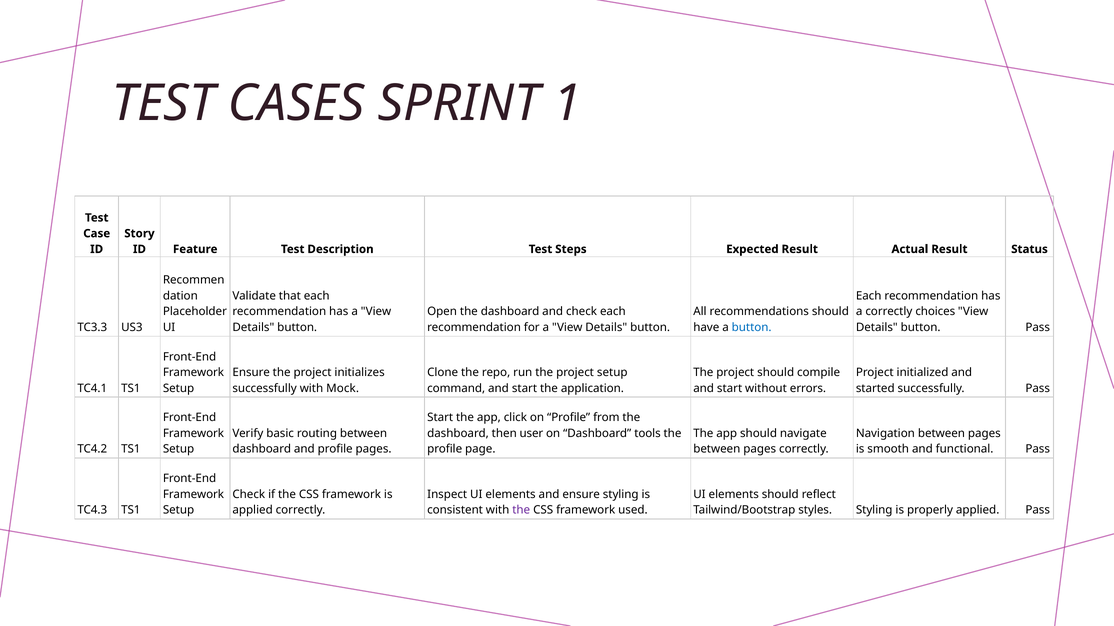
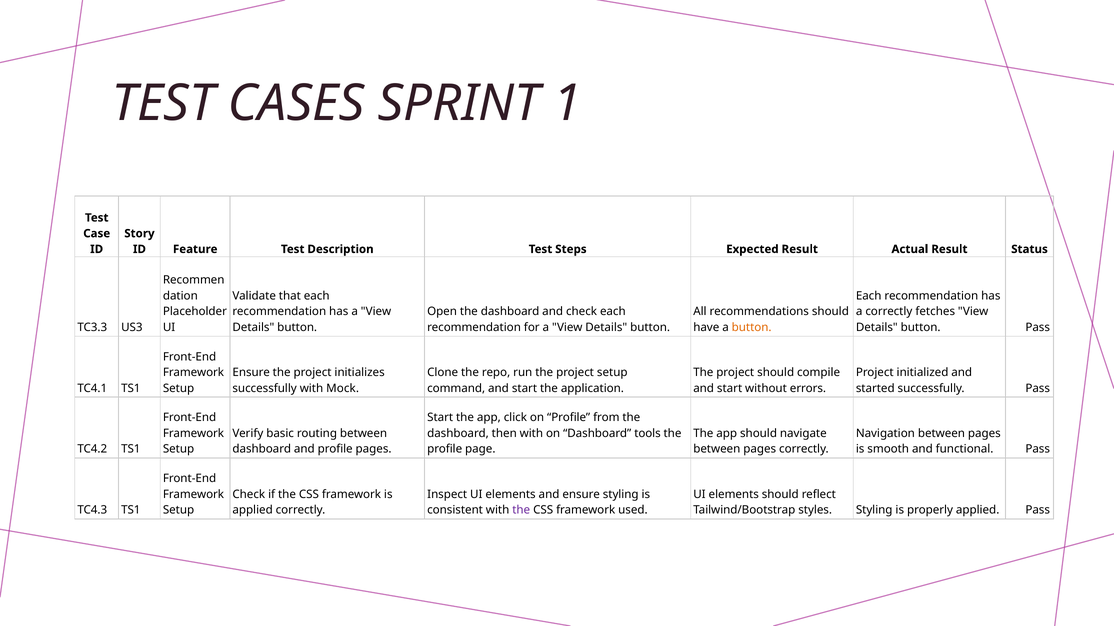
choices: choices -> fetches (935, 312)
button colour: blue -> orange (752, 328)
then user: user -> with (531, 434)
